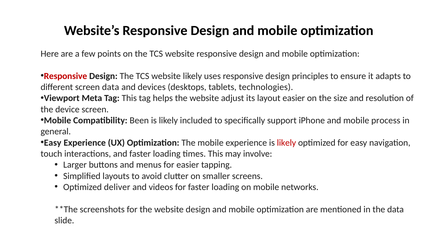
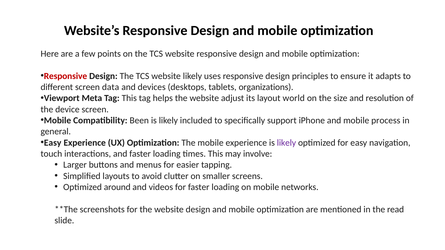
technologies: technologies -> organizations (266, 87)
layout easier: easier -> world (294, 98)
likely colour: red -> purple (286, 143)
deliver: deliver -> around (117, 187)
the data: data -> read (396, 210)
